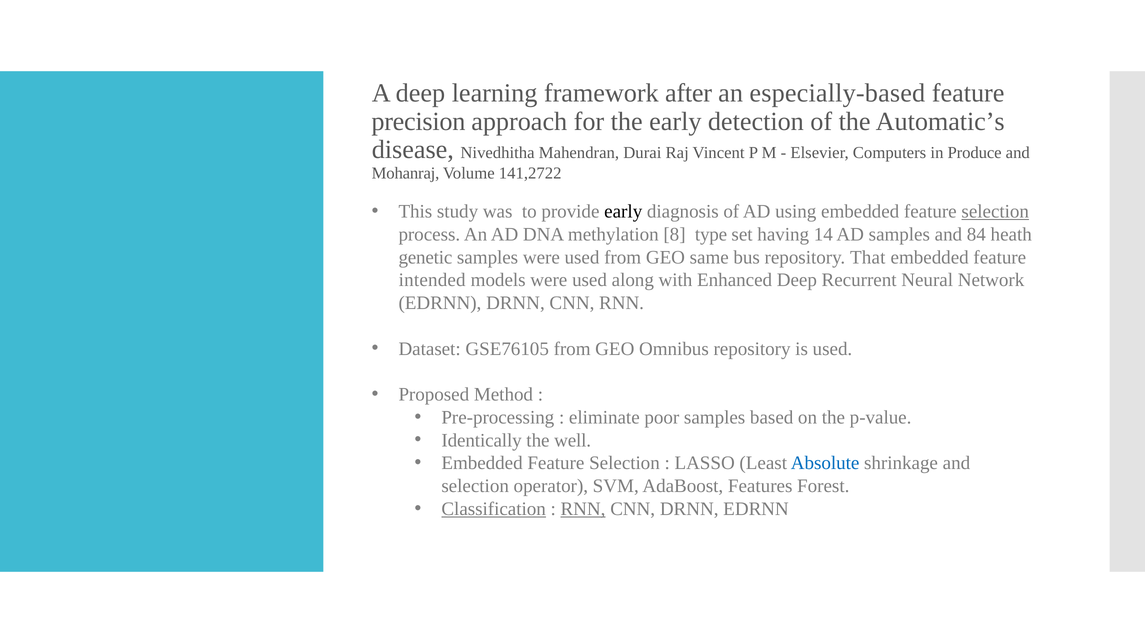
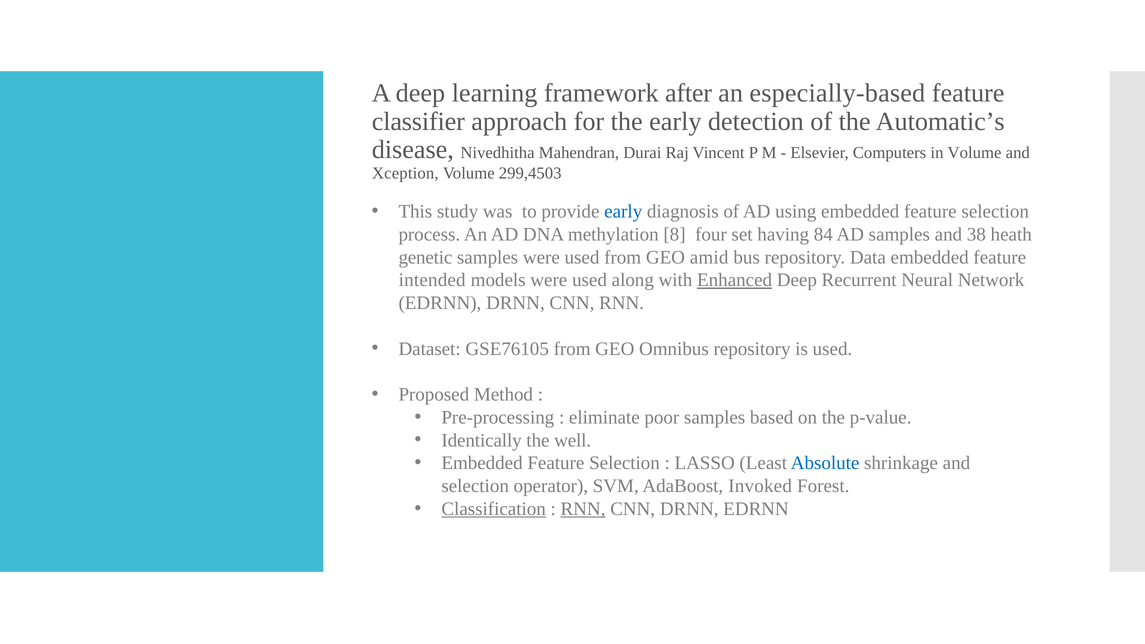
precision: precision -> classifier (418, 122)
in Produce: Produce -> Volume (975, 153)
Mohanraj: Mohanraj -> Xception (405, 173)
141,2722: 141,2722 -> 299,4503 (530, 173)
early colour: black -> blue (623, 211)
selection underline: present -> none (995, 211)
type: type -> four (711, 234)
14: 14 -> 84 (823, 234)
84: 84 -> 38 (976, 234)
same: same -> amid (709, 257)
That: That -> Data (868, 257)
Enhanced underline: none -> present (735, 280)
Features: Features -> Invoked (760, 486)
